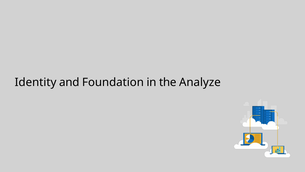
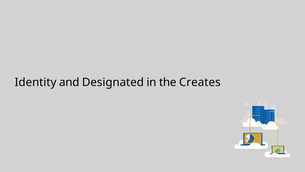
Foundation: Foundation -> Designated (113, 82)
Analyze: Analyze -> Creates (200, 82)
